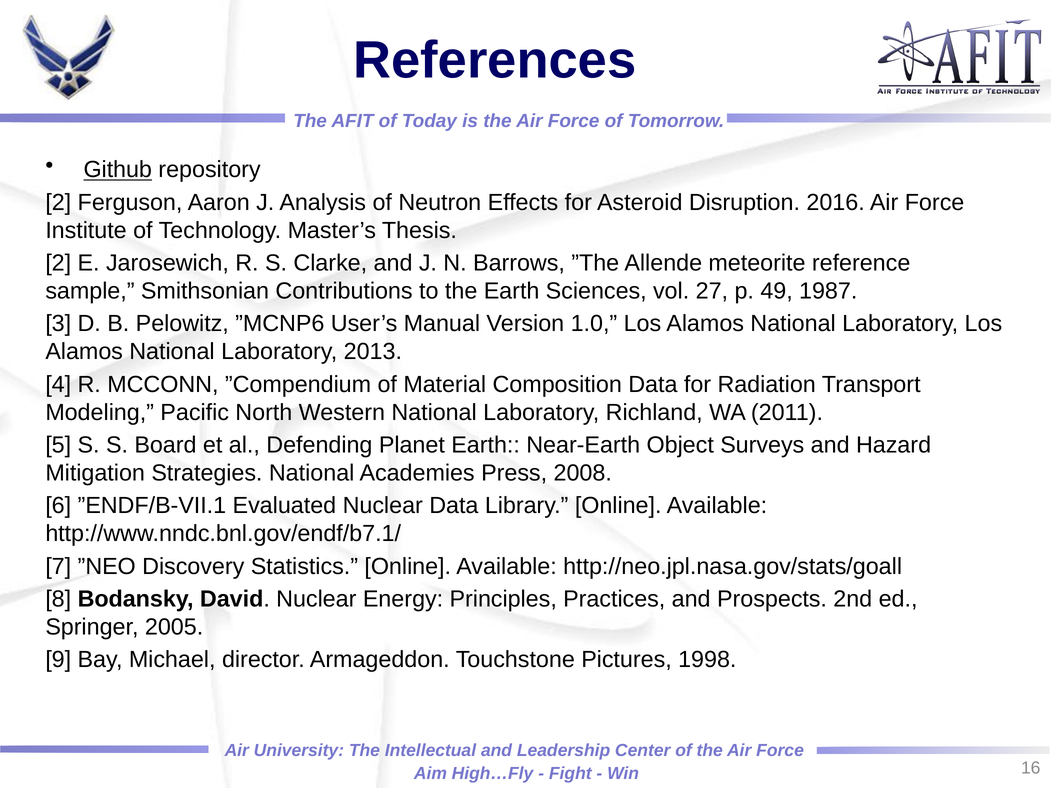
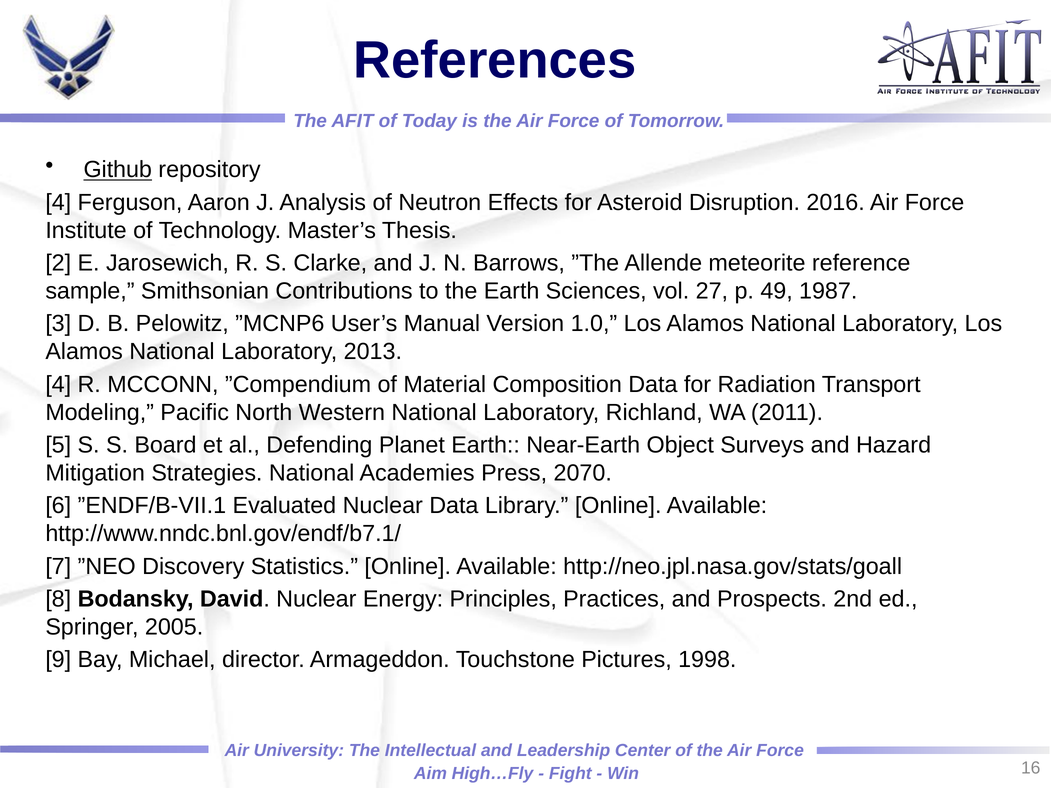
2: 2 -> 4 (58, 202)
2008: 2008 -> 2070 (583, 473)
